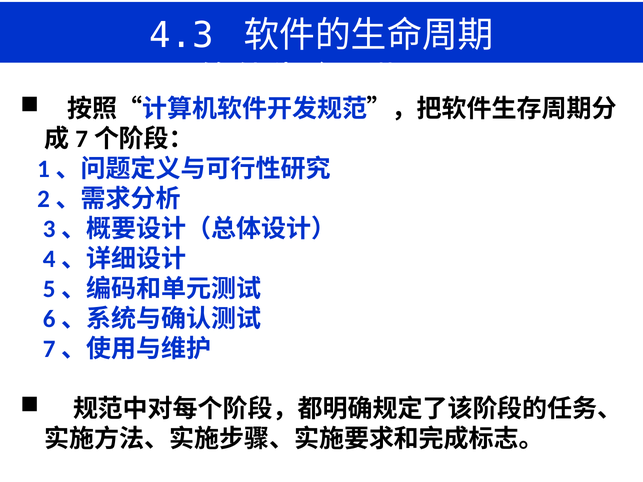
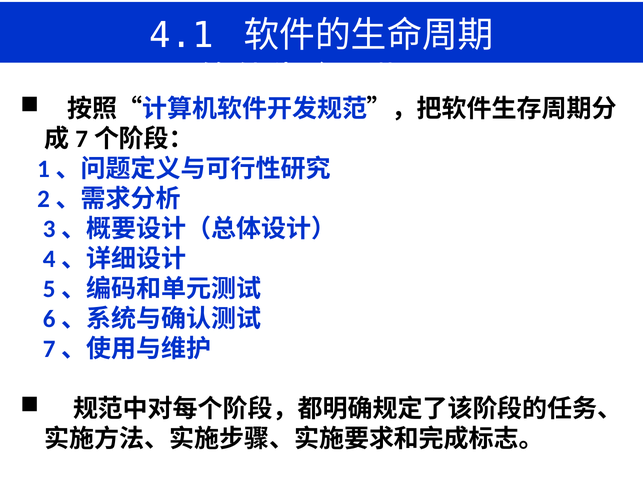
4.3: 4.3 -> 4.1 (182, 35)
